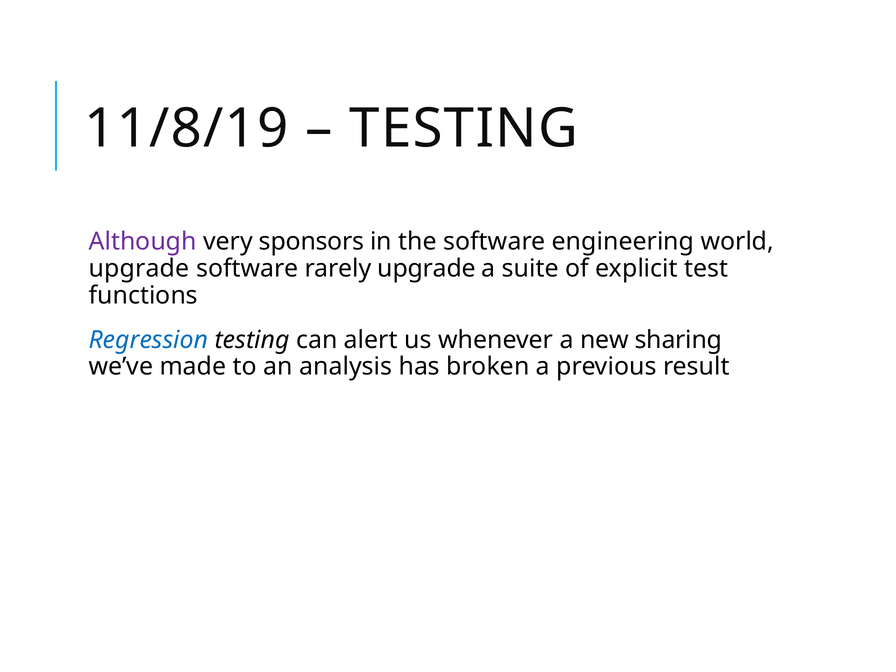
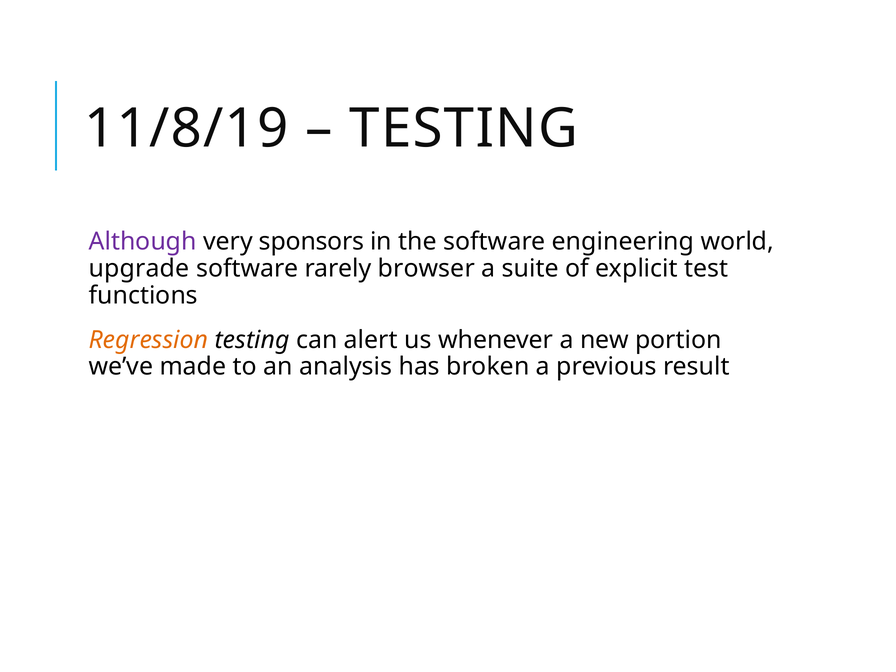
rarely upgrade: upgrade -> browser (426, 269)
Regression colour: blue -> orange (148, 340)
sharing: sharing -> portion (678, 340)
